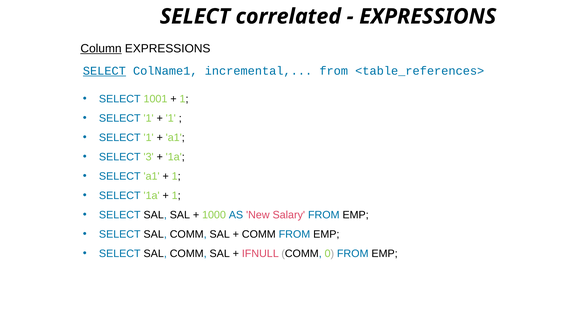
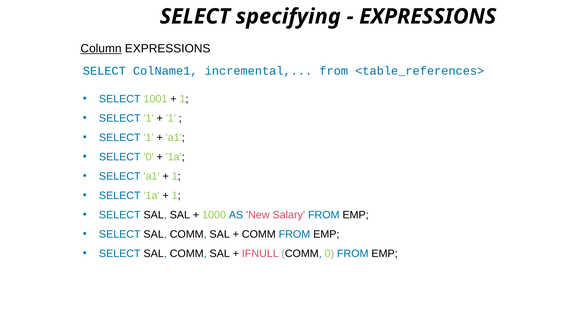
correlated: correlated -> specifying (288, 16)
SELECT underline: present -> none (104, 71)
SELECT 3: 3 -> 0 (149, 157)
